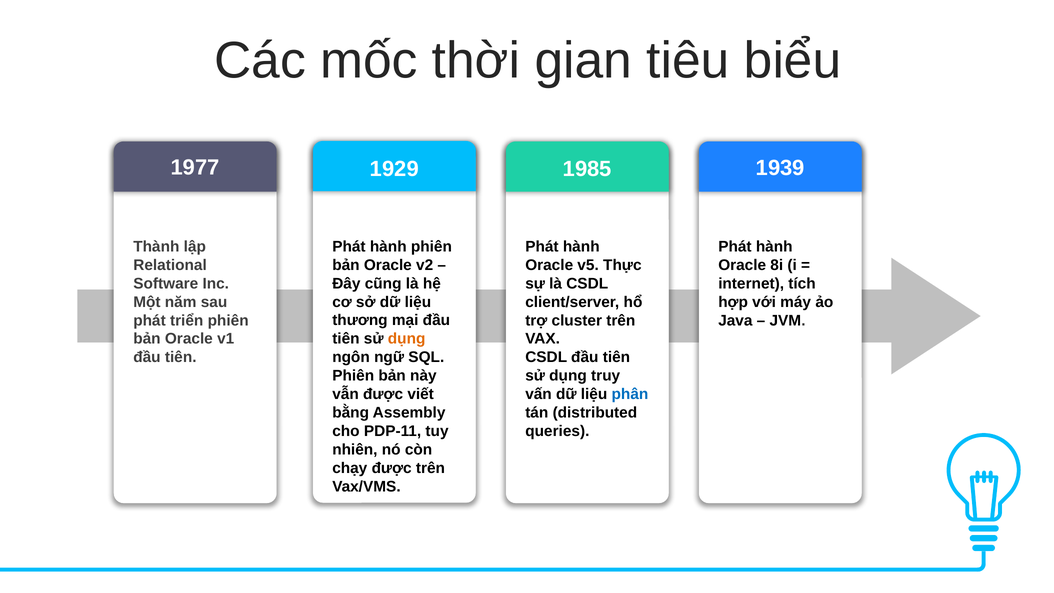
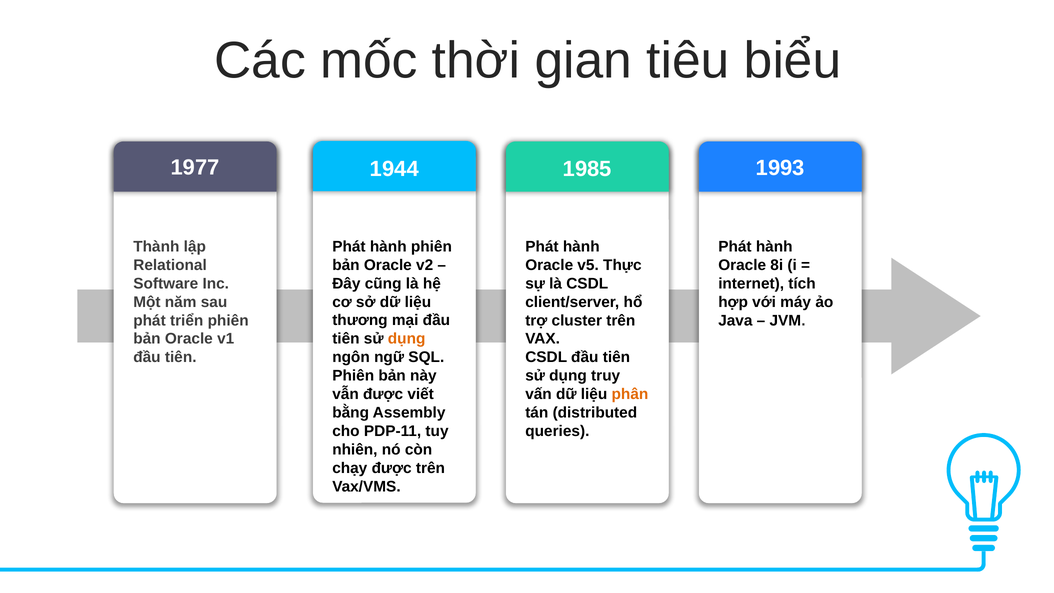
1939: 1939 -> 1993 (780, 168)
1929: 1929 -> 1944 (394, 169)
phân colour: blue -> orange (630, 394)
